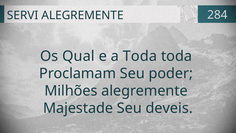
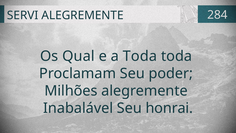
Majestade: Majestade -> Inabalável (78, 108)
deveis: deveis -> honrai (169, 108)
